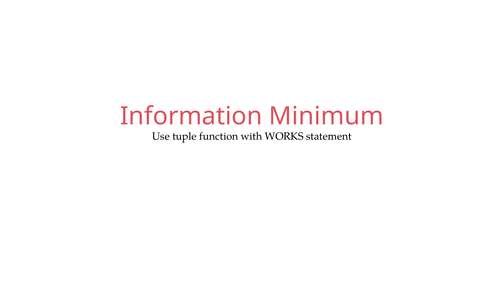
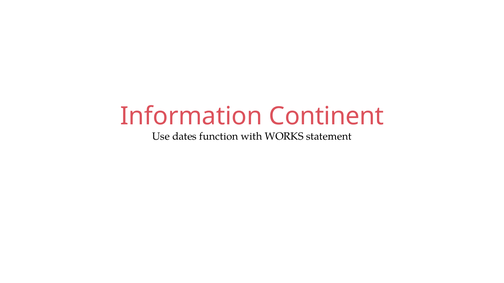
Minimum: Minimum -> Continent (326, 116)
tuple: tuple -> dates (185, 137)
